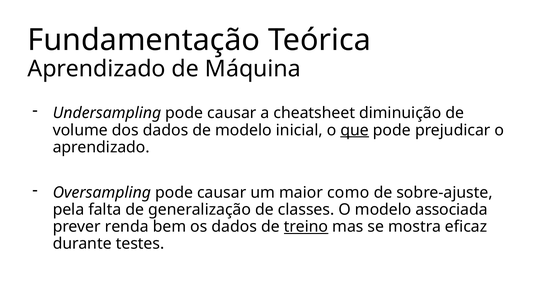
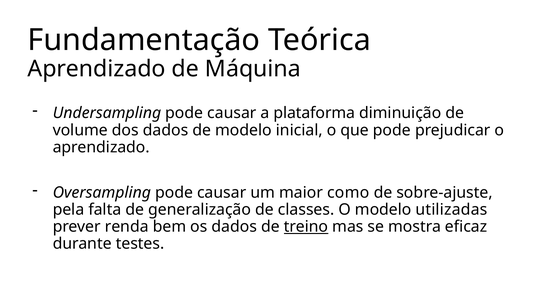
cheatsheet: cheatsheet -> plataforma (314, 113)
que underline: present -> none (355, 130)
associada: associada -> utilizadas (451, 210)
